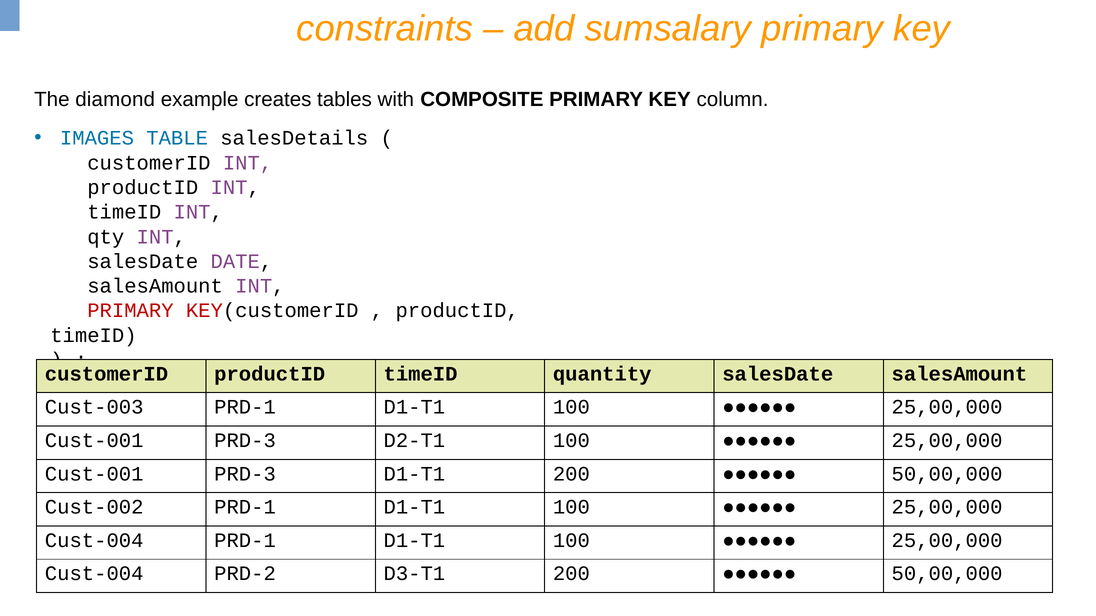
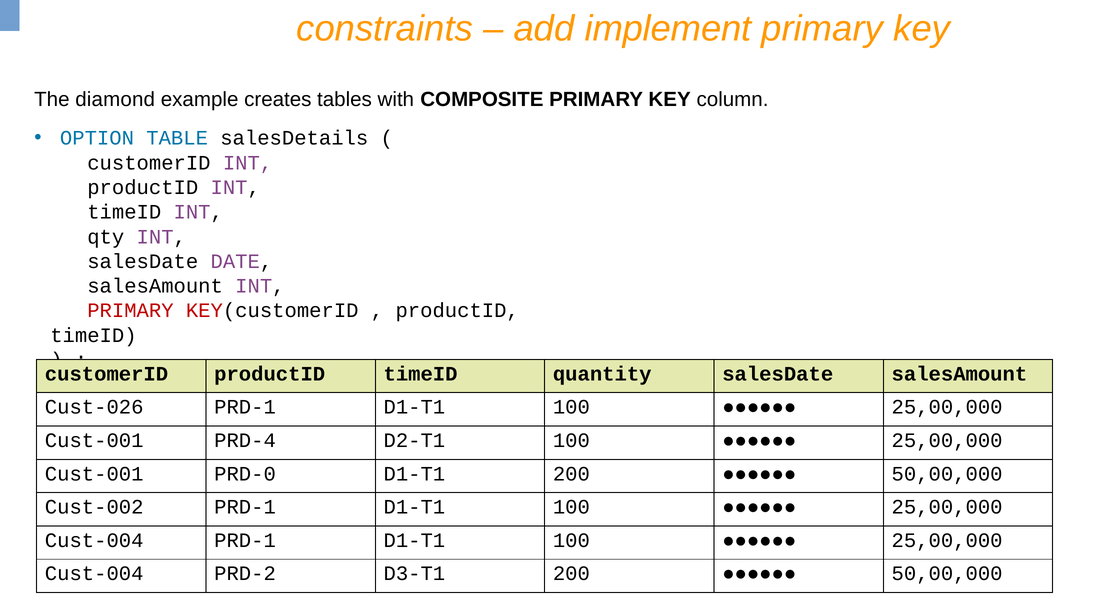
sumsalary: sumsalary -> implement (668, 29)
IMAGES: IMAGES -> OPTION (97, 138)
Cust-003: Cust-003 -> Cust-026 (94, 407)
PRD-3: PRD-3 -> PRD-4 (245, 441)
PRD-3: PRD-3 -> PRD-0 (245, 474)
